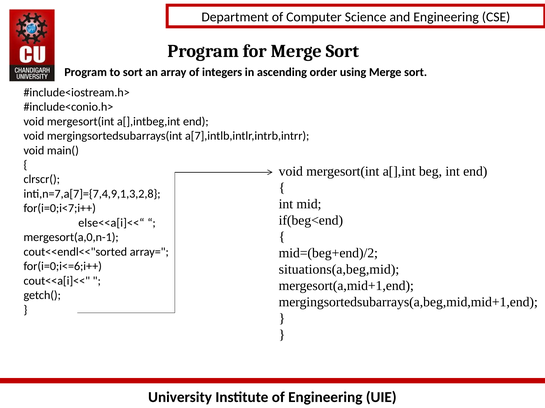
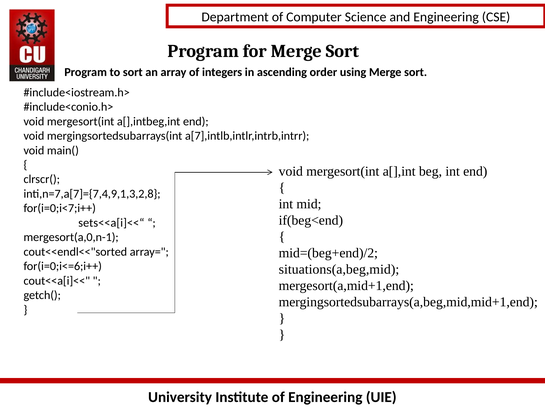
else<<a[i]<<“: else<<a[i]<<“ -> sets<<a[i]<<“ (111, 223)
